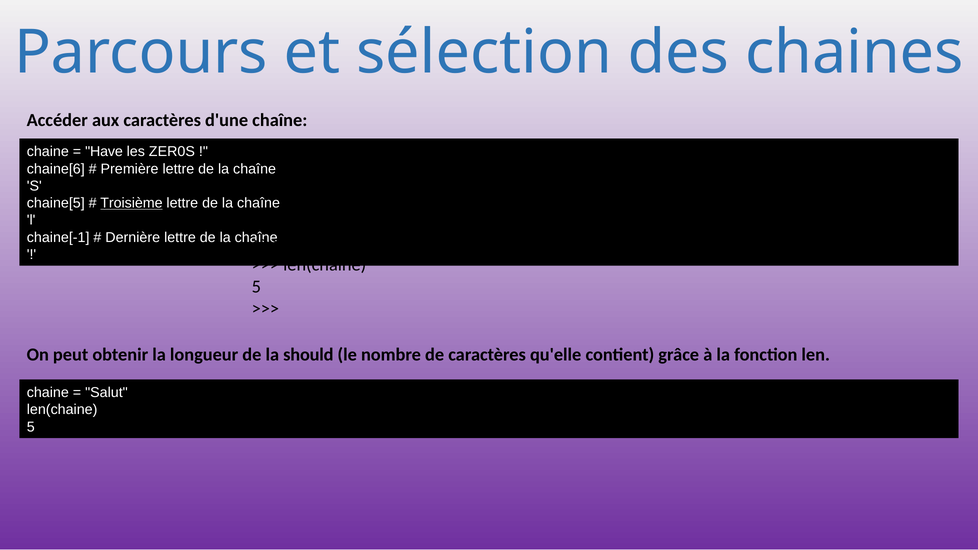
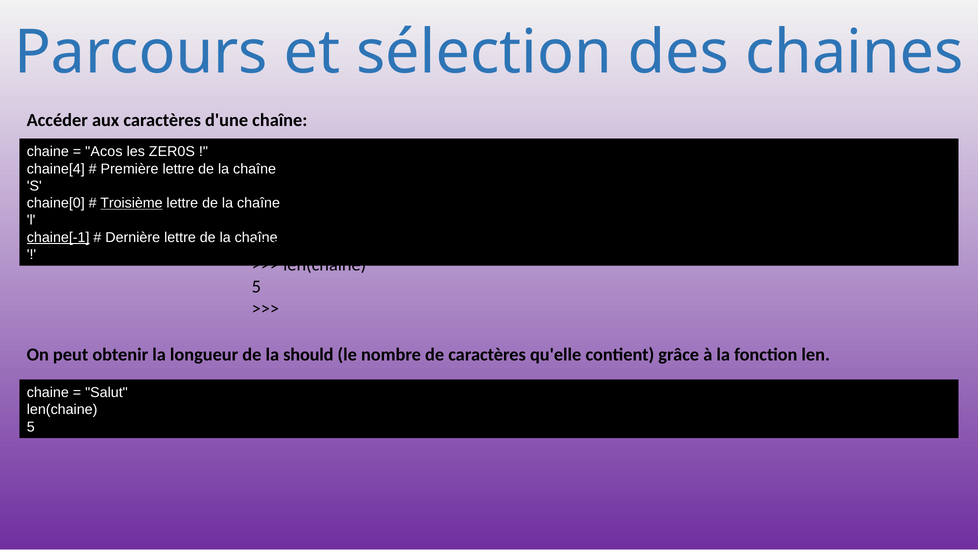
Have: Have -> Acos (104, 152)
chaine[6: chaine[6 -> chaine[4 (56, 169)
chaine[5: chaine[5 -> chaine[0 (56, 203)
chaine[-1 underline: none -> present (58, 237)
